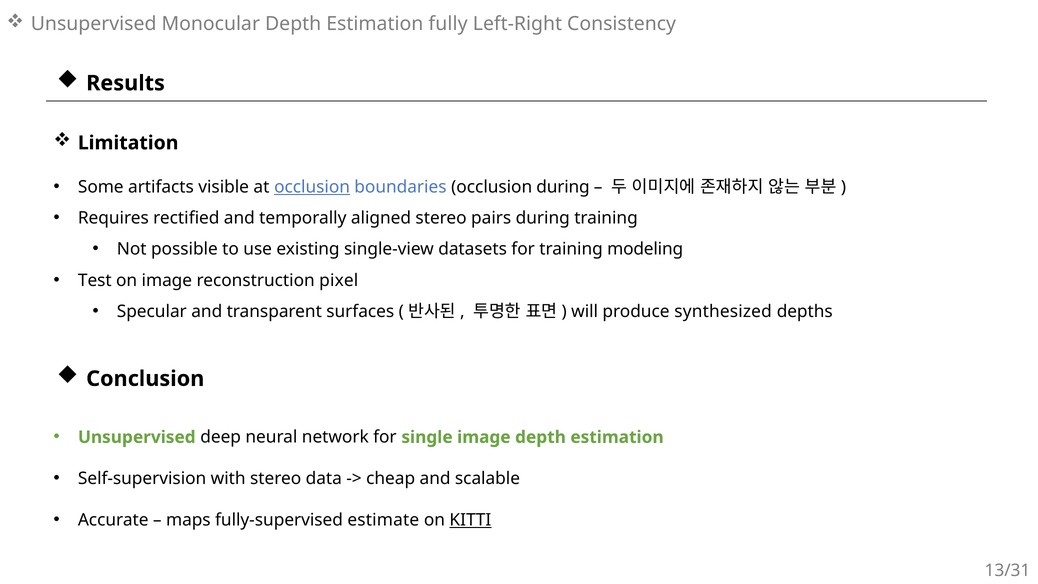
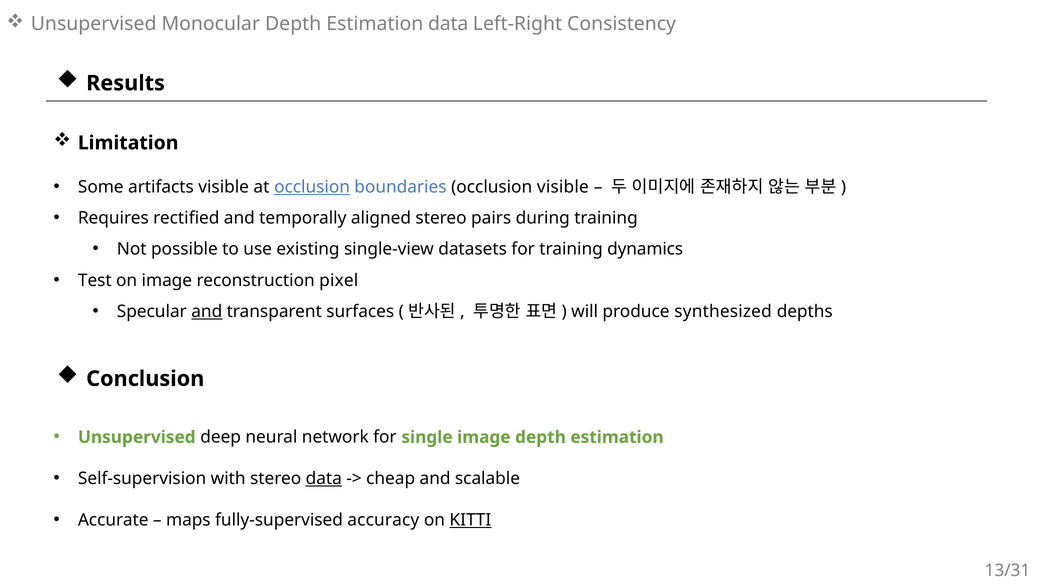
Estimation fully: fully -> data (448, 24)
occlusion during: during -> visible (563, 187)
modeling: modeling -> dynamics (645, 249)
and underline: none -> present (207, 311)
data underline: none -> present (324, 479)
estimate: estimate -> accuracy (383, 520)
